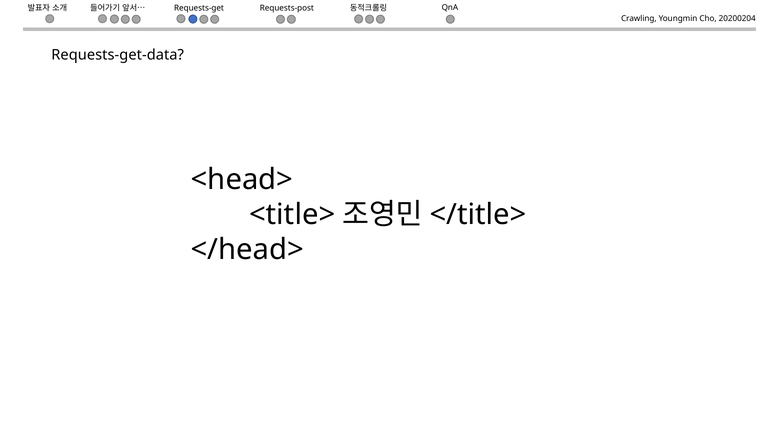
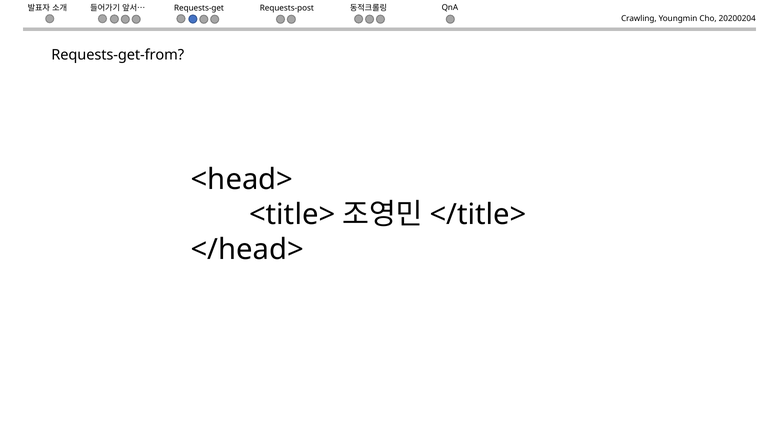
Requests-get-data: Requests-get-data -> Requests-get-from (118, 55)
